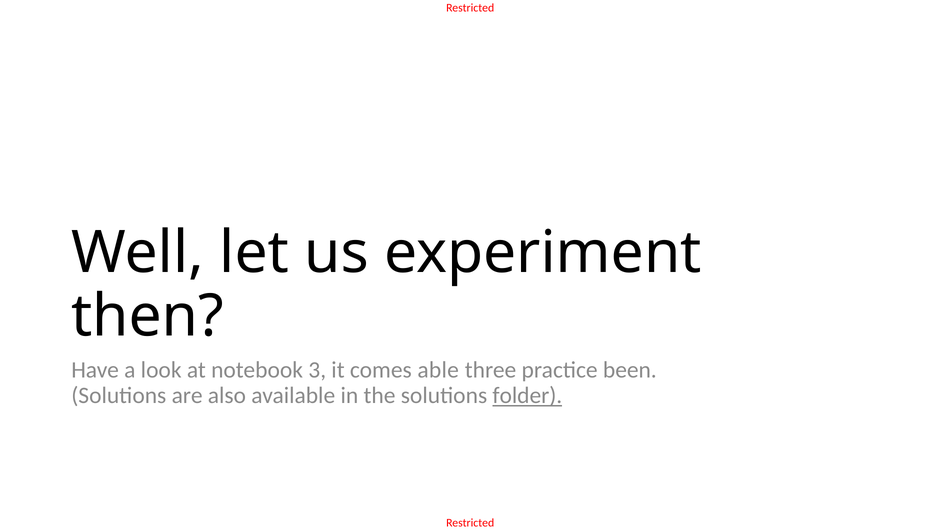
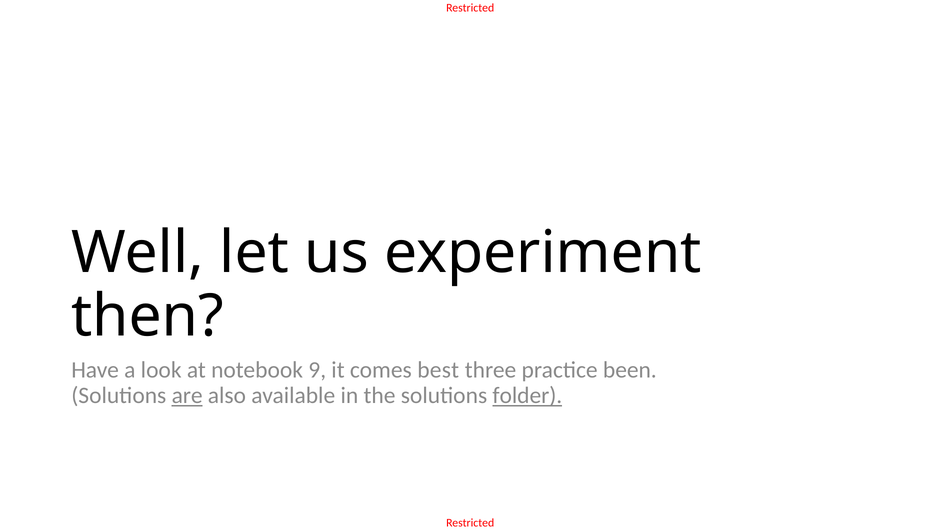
3: 3 -> 9 (317, 370)
able: able -> best (438, 370)
are underline: none -> present (187, 396)
